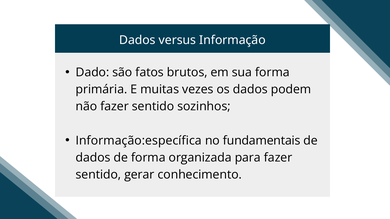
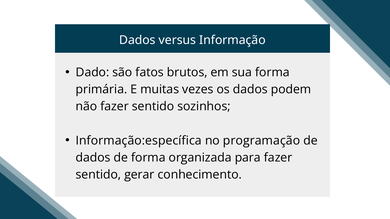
fundamentais: fundamentais -> programação (262, 141)
